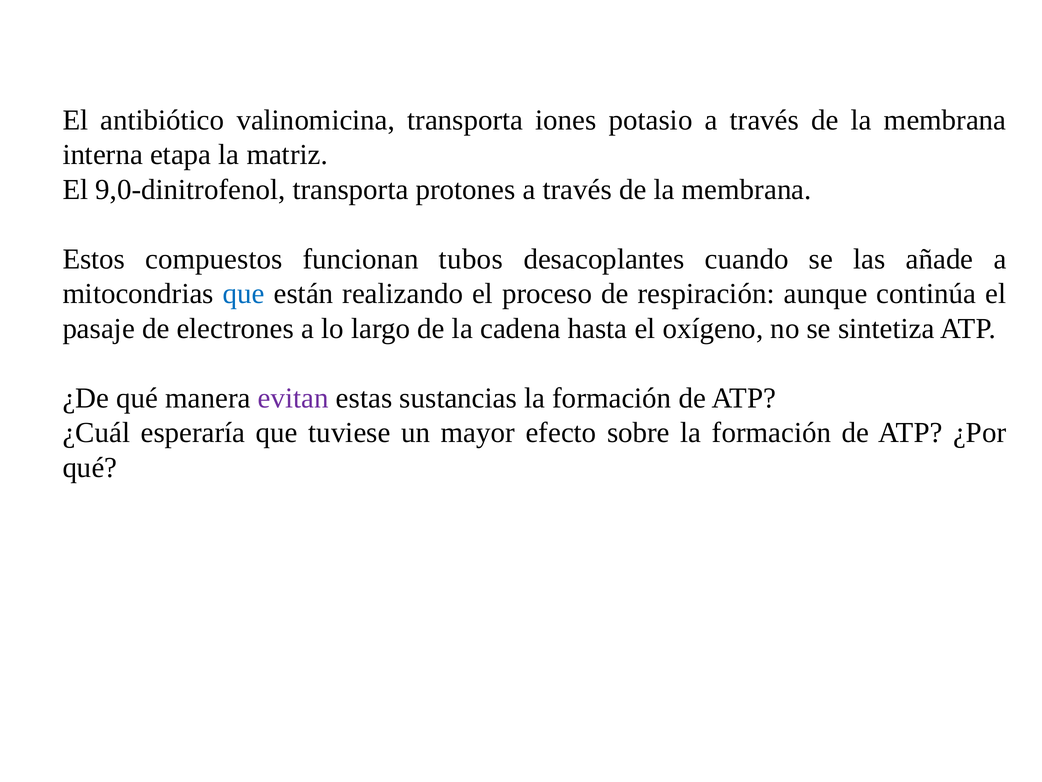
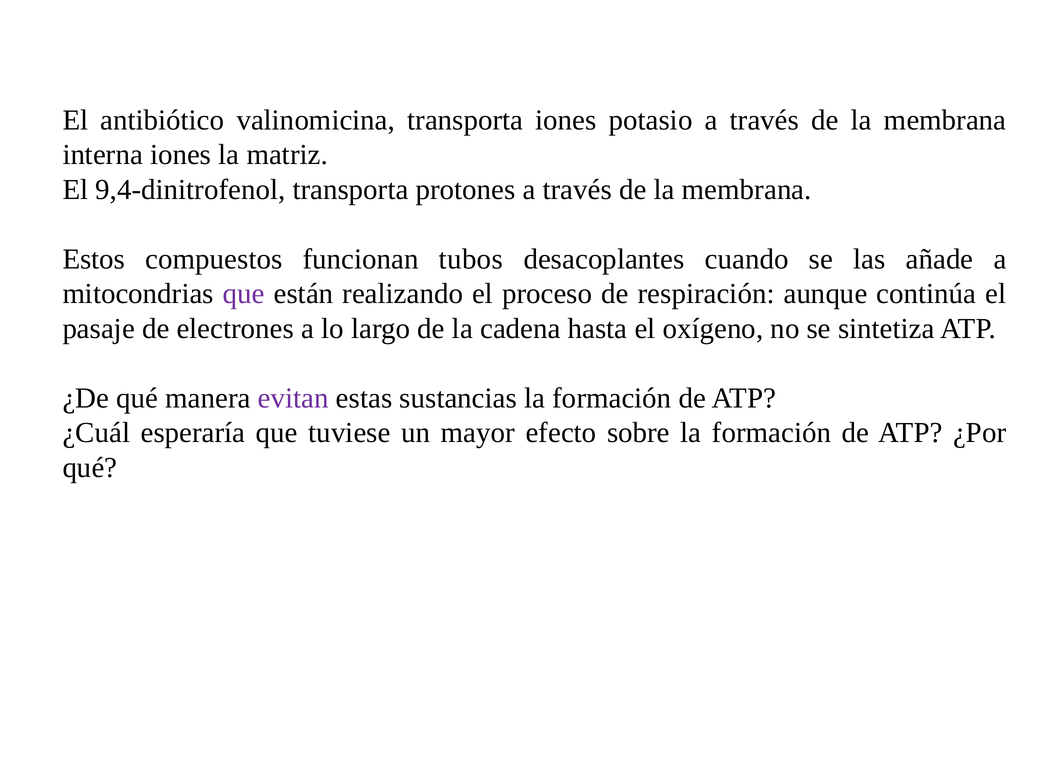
interna etapa: etapa -> iones (181, 155)
9,0-dinitrofenol: 9,0-dinitrofenol -> 9,4-dinitrofenol (190, 189)
que colour: blue -> purple (244, 294)
